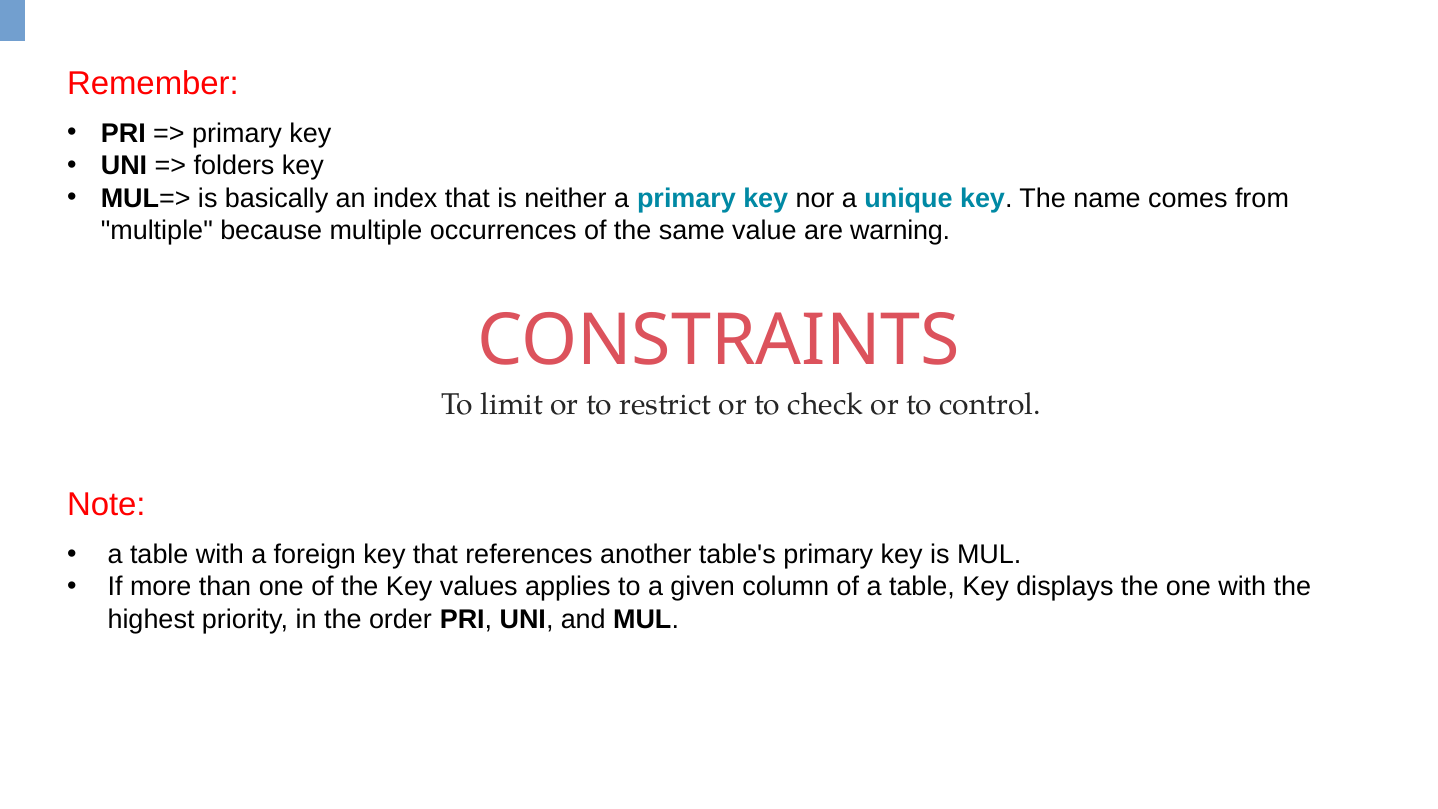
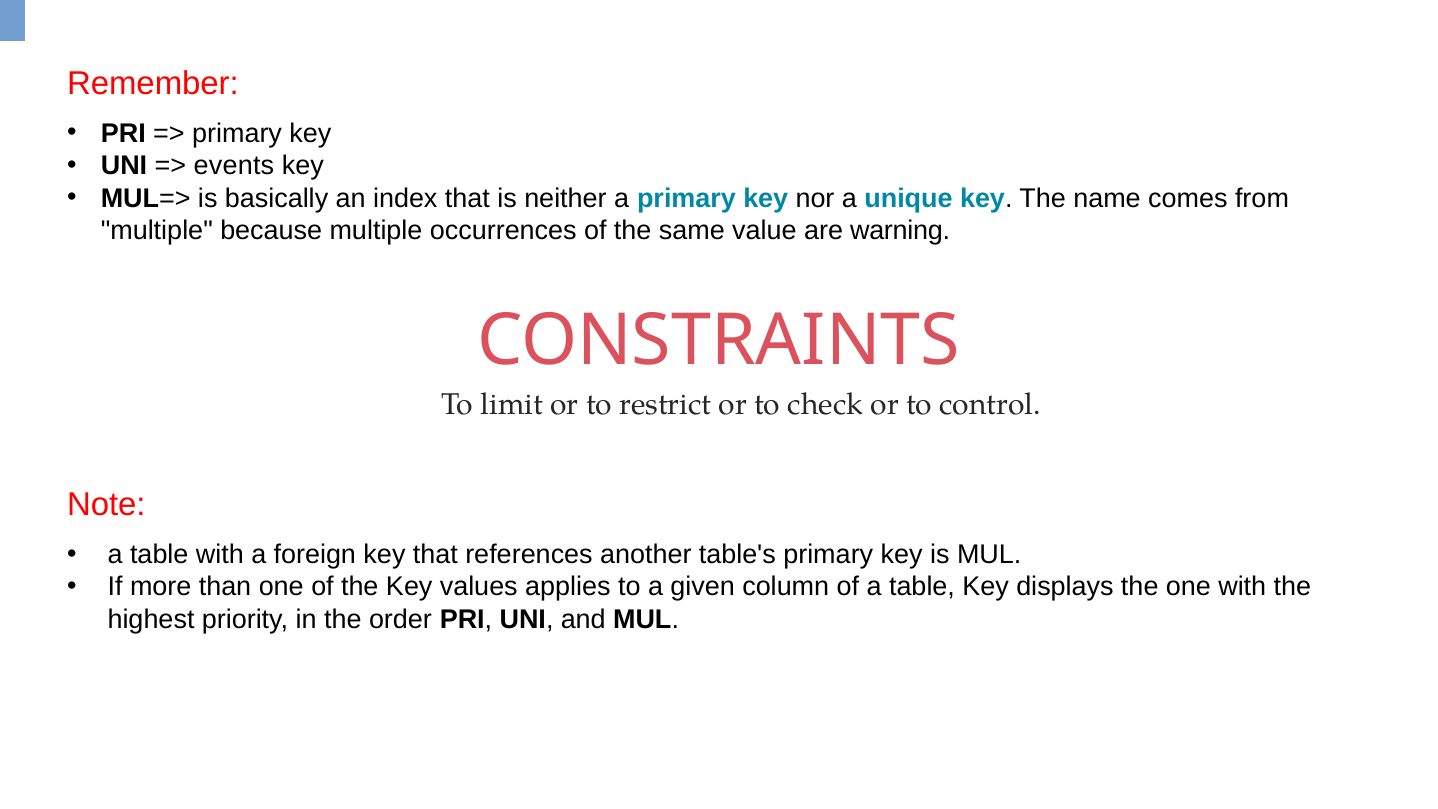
folders: folders -> events (234, 166)
